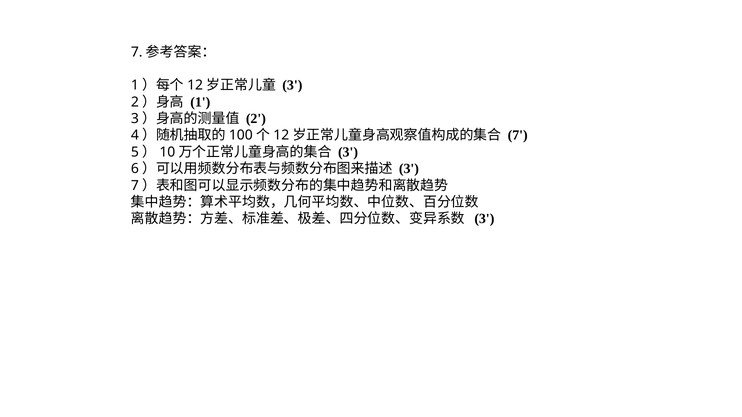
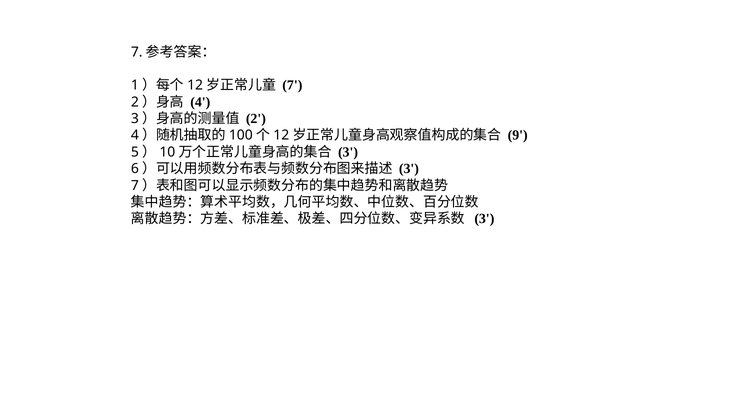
3: 3 -> 7 (292, 85)
1: 1 -> 4 (200, 102)
7: 7 -> 9 (518, 136)
